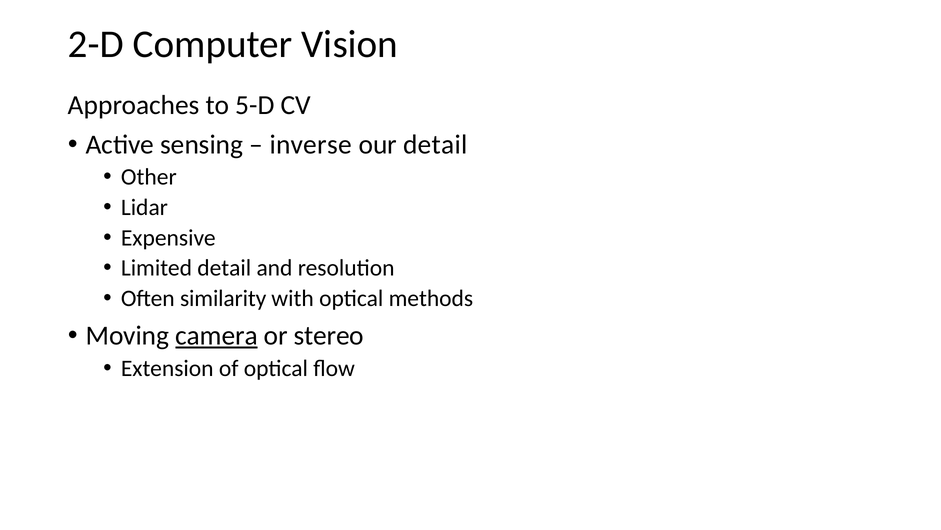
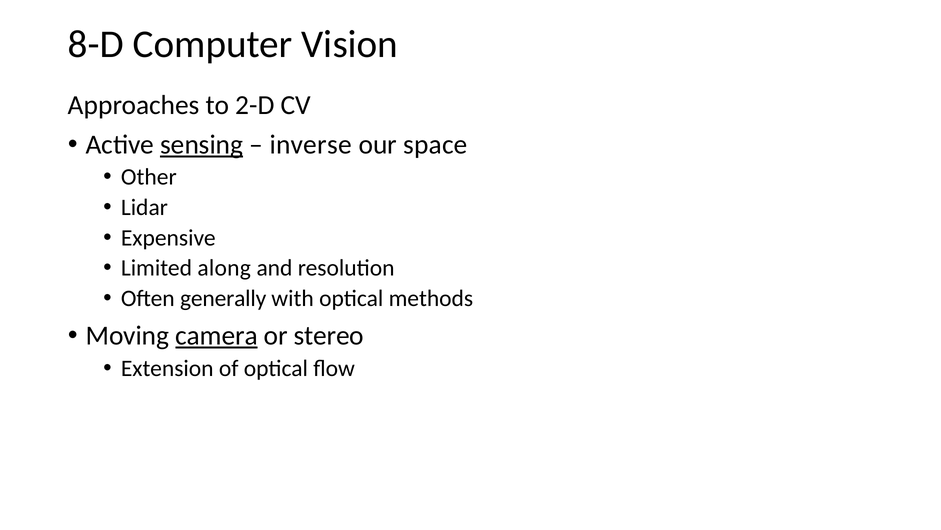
2-D: 2-D -> 8-D (96, 44)
5-D: 5-D -> 2-D (255, 105)
sensing underline: none -> present (202, 144)
our detail: detail -> space (435, 144)
Limited detail: detail -> along (224, 268)
similarity: similarity -> generally (223, 298)
